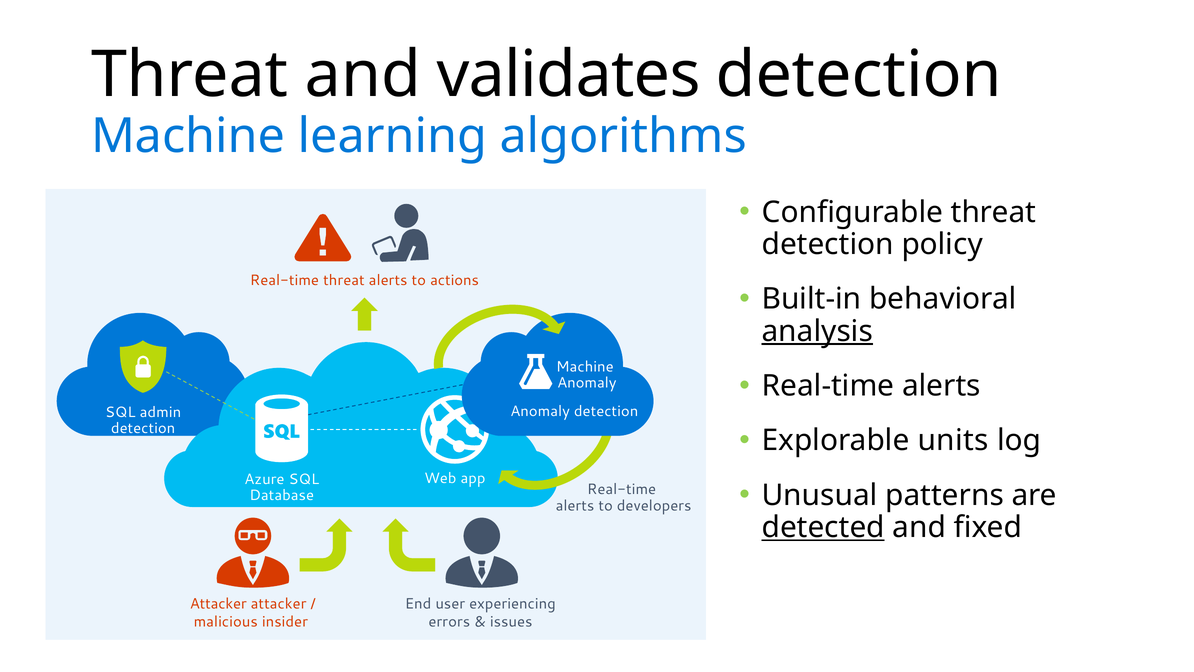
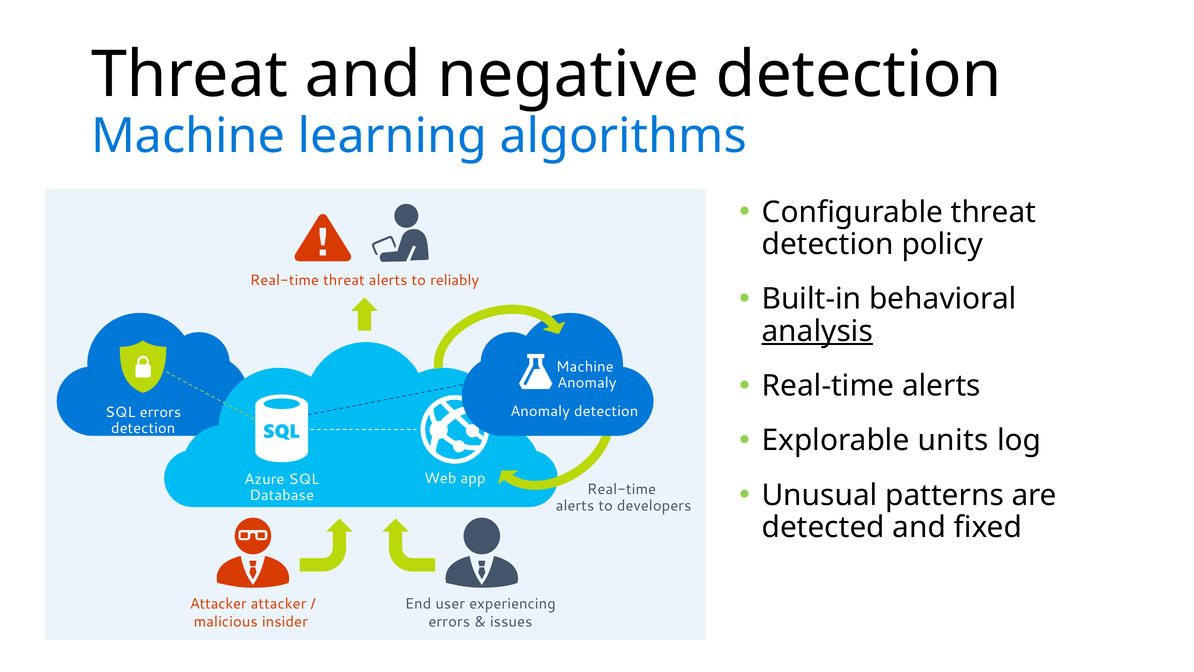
validates: validates -> negative (568, 75)
actions: actions -> reliably (455, 280)
SQL admin: admin -> errors (160, 412)
detected underline: present -> none (823, 527)
